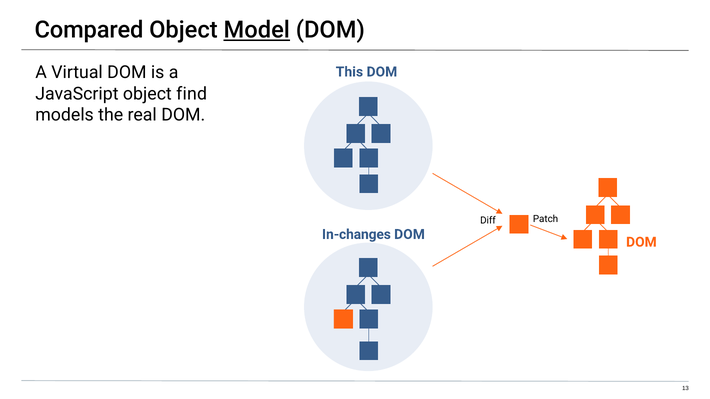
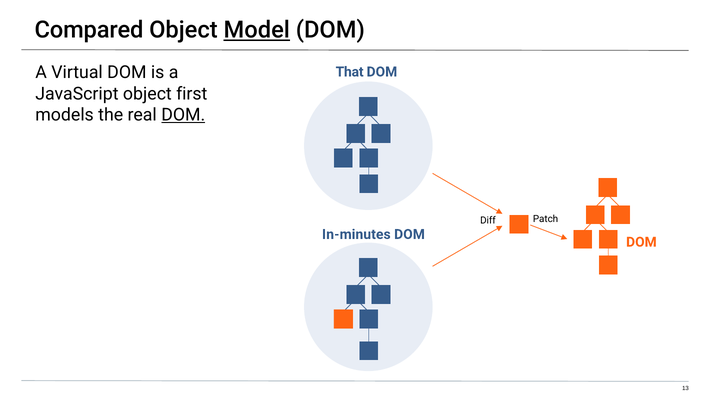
This: This -> That (350, 72)
find: find -> first (192, 94)
DOM underline: none -> present (183, 115)
In-changes: In-changes -> In-minutes (356, 235)
